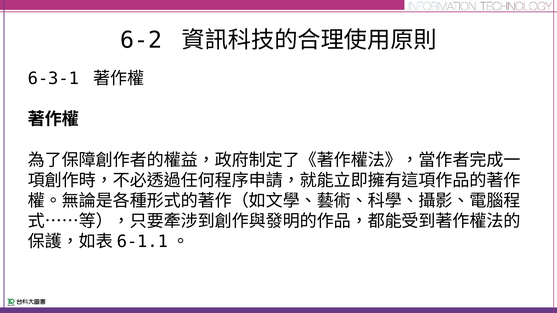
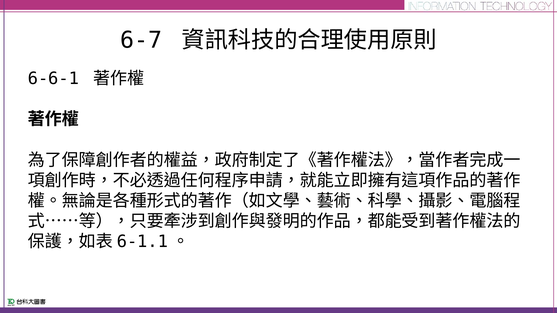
6-2: 6-2 -> 6-7 (141, 40)
6-3-1: 6-3-1 -> 6-6-1 (53, 79)
